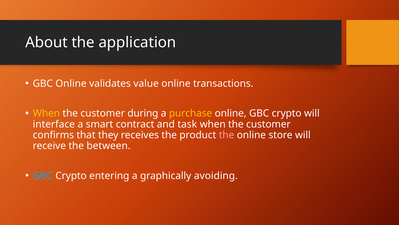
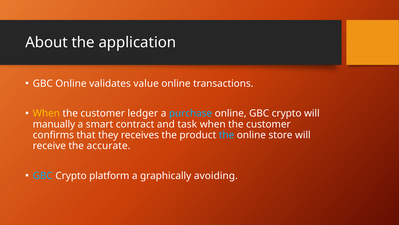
during: during -> ledger (143, 113)
purchase colour: yellow -> light blue (191, 113)
interface: interface -> manually (54, 124)
the colour: pink -> light blue (227, 135)
between: between -> accurate (109, 145)
entering: entering -> platform (109, 175)
